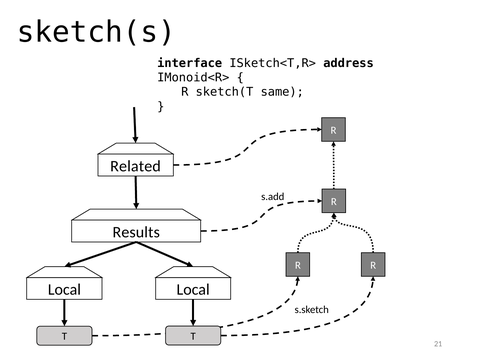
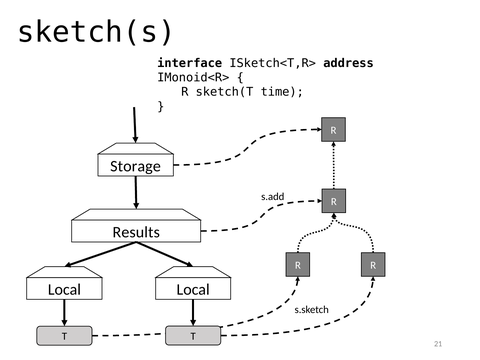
same: same -> time (282, 92)
Related: Related -> Storage (136, 166)
